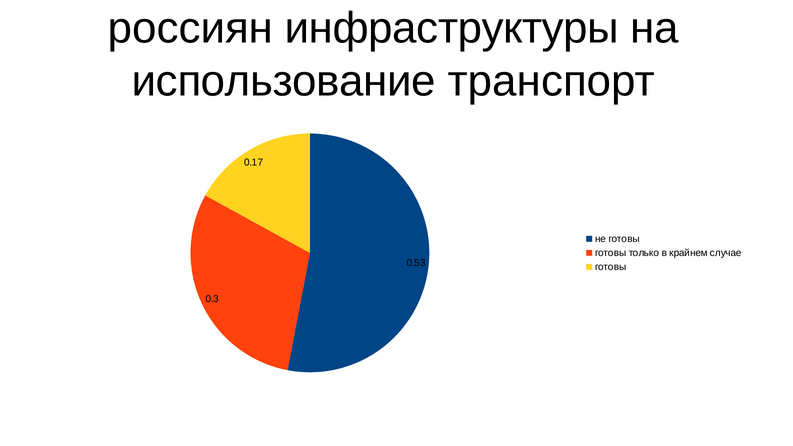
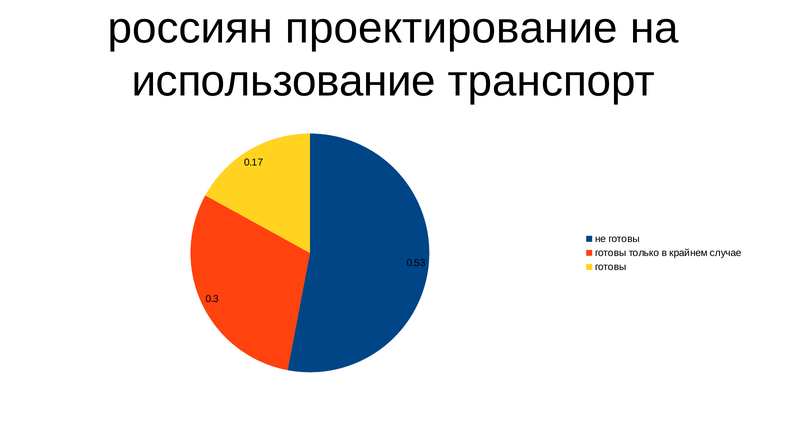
инфраструктуры: инфраструктуры -> проектирование (452, 28)
